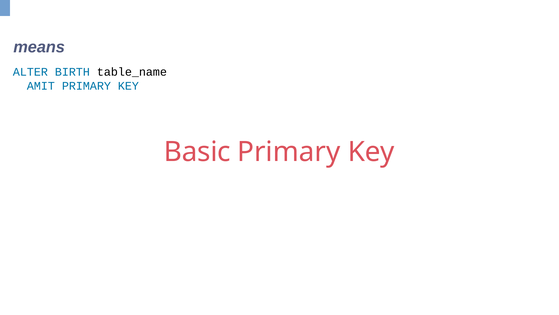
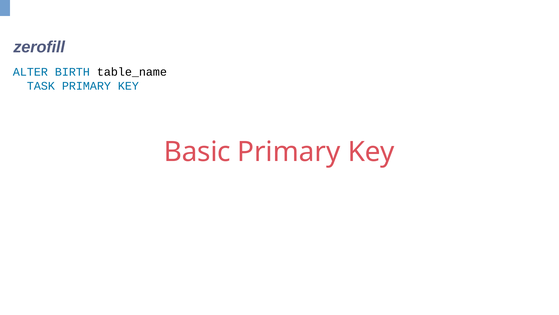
means: means -> zerofill (39, 47)
AMIT: AMIT -> TASK (41, 86)
